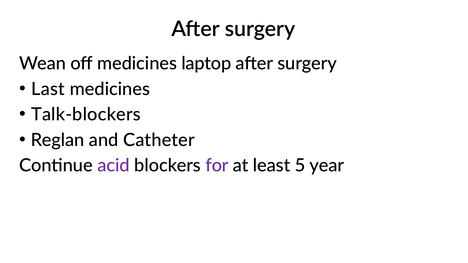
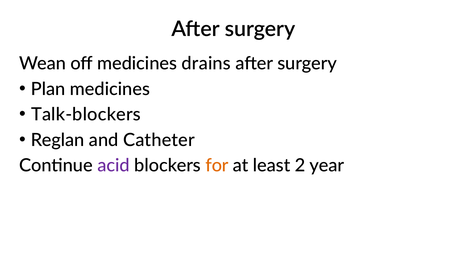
laptop: laptop -> drains (206, 64)
Last: Last -> Plan (48, 89)
for colour: purple -> orange (217, 166)
5: 5 -> 2 (300, 166)
